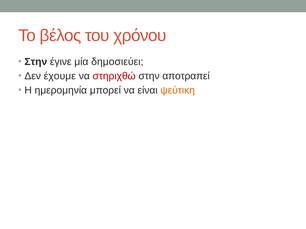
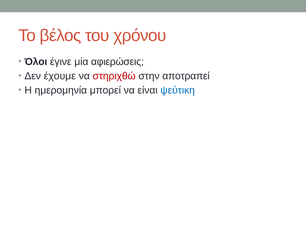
Στην: Στην -> Όλοι (36, 62)
δημοσιεύει: δημοσιεύει -> αφιερώσεις (117, 62)
ψεύτικη colour: orange -> blue (178, 90)
